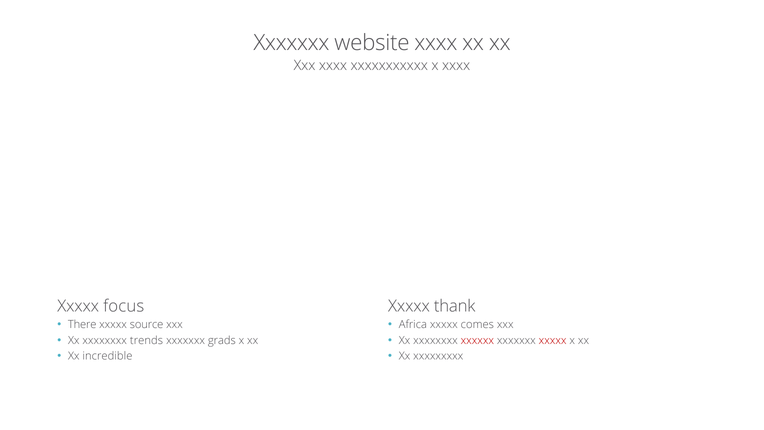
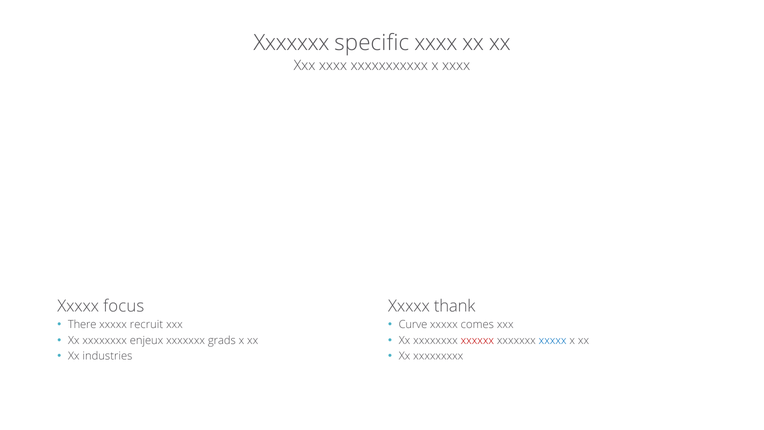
website: website -> specific (372, 43)
source: source -> recruit (146, 325)
Africa: Africa -> Curve (413, 325)
trends: trends -> enjeux (147, 340)
xxxxx colour: red -> blue (553, 340)
incredible: incredible -> industries (107, 356)
